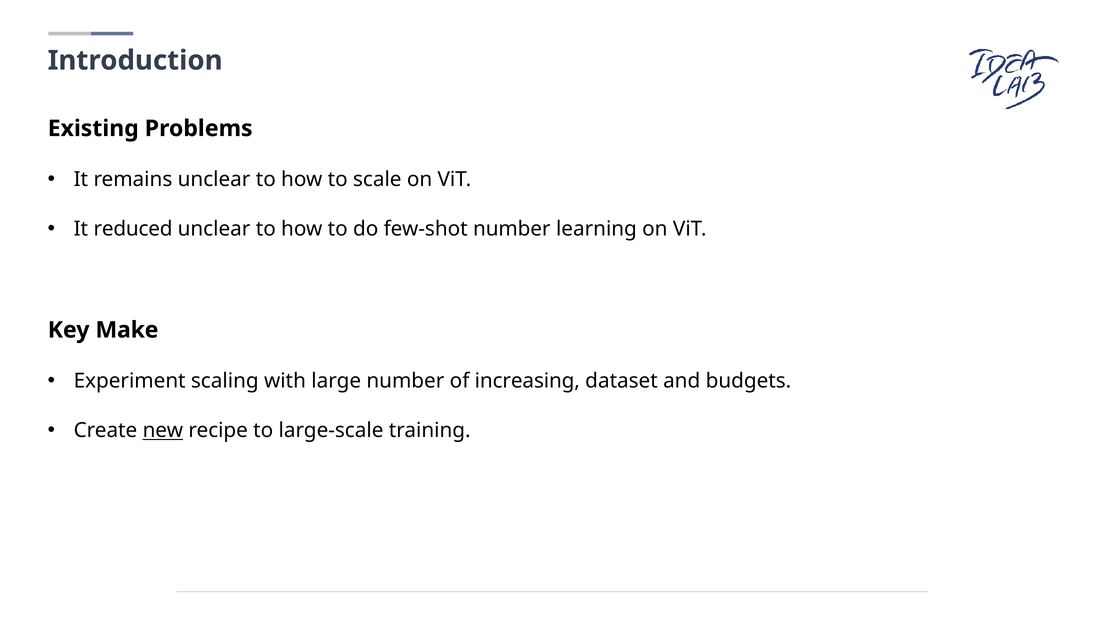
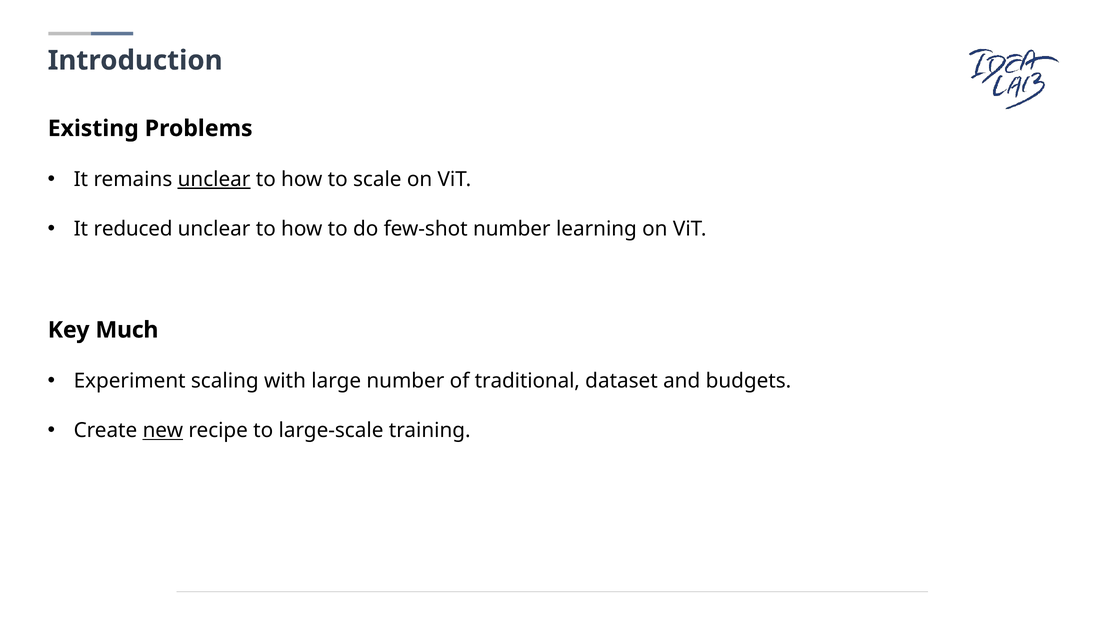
unclear underline: none -> present (214, 180)
Make: Make -> Much (127, 330)
increasing: increasing -> traditional (527, 381)
